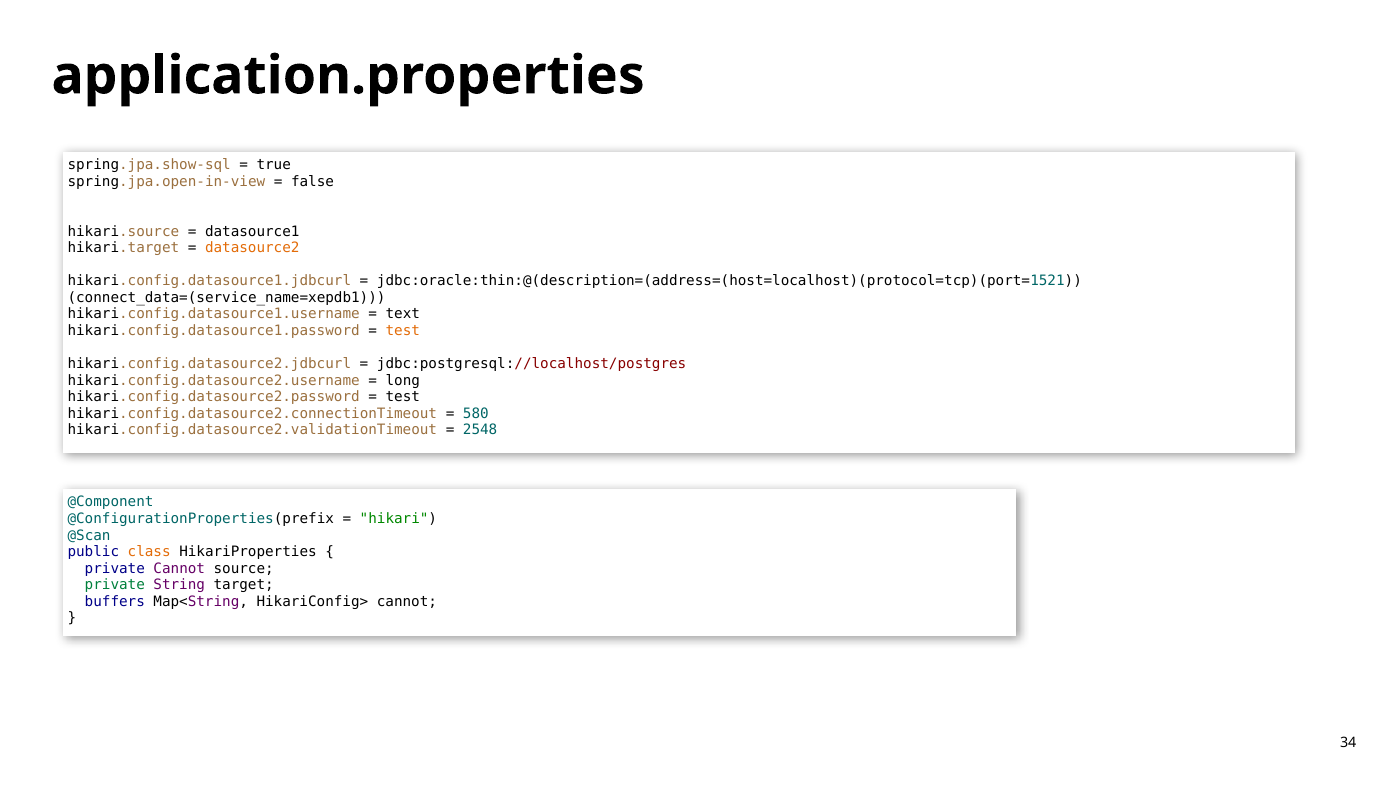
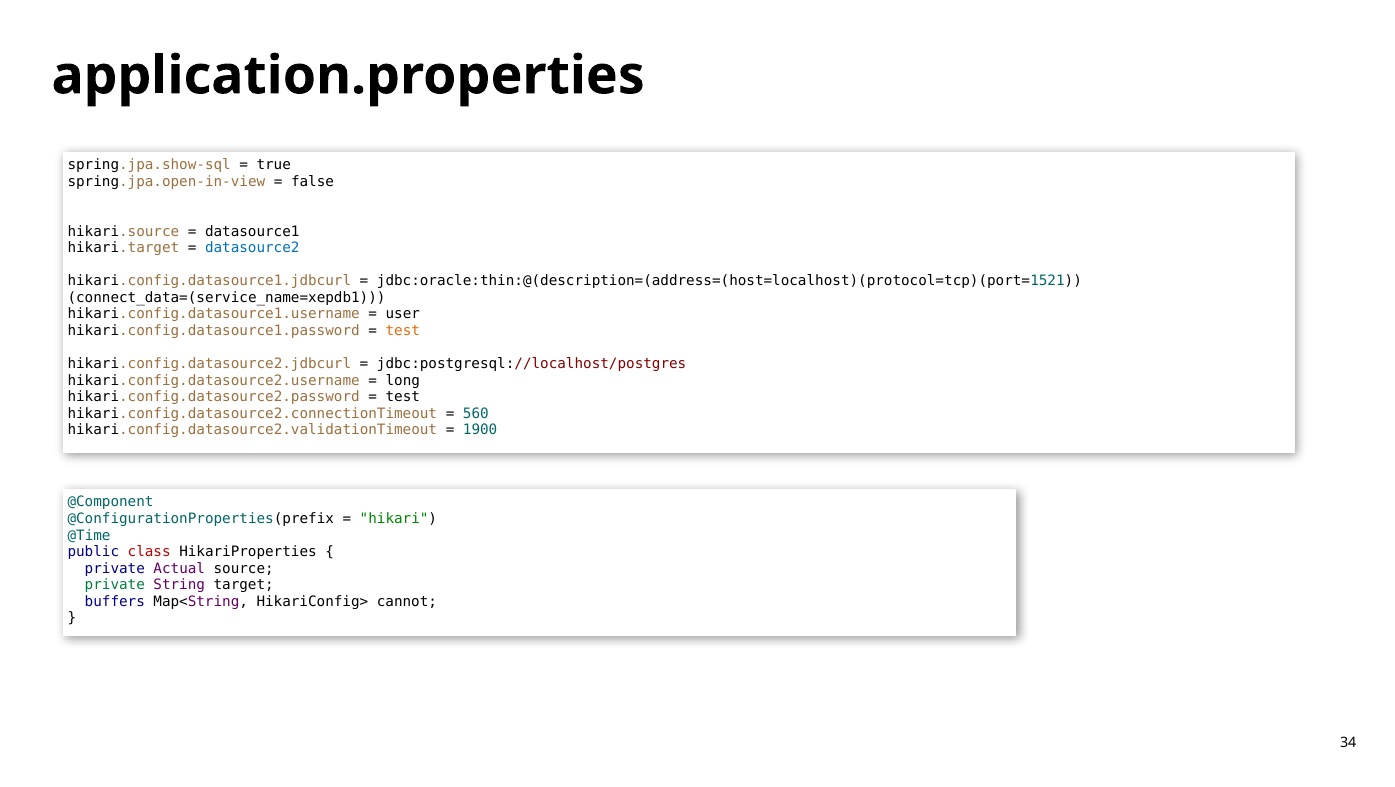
datasource2 colour: orange -> blue (252, 248)
text: text -> user (403, 314)
580: 580 -> 560 (476, 413)
2548: 2548 -> 1900 (480, 430)
@Scan: @Scan -> @Time (89, 535)
class colour: orange -> red (149, 551)
private Cannot: Cannot -> Actual (179, 568)
